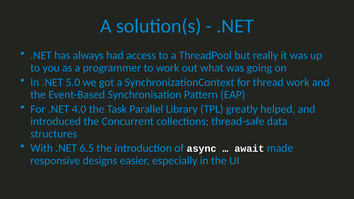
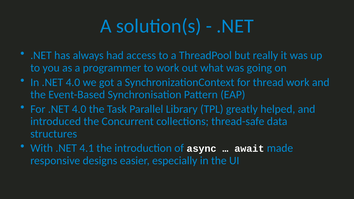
In .NET 5.0: 5.0 -> 4.0 (73, 82)
6.5: 6.5 -> 4.1 (87, 148)
